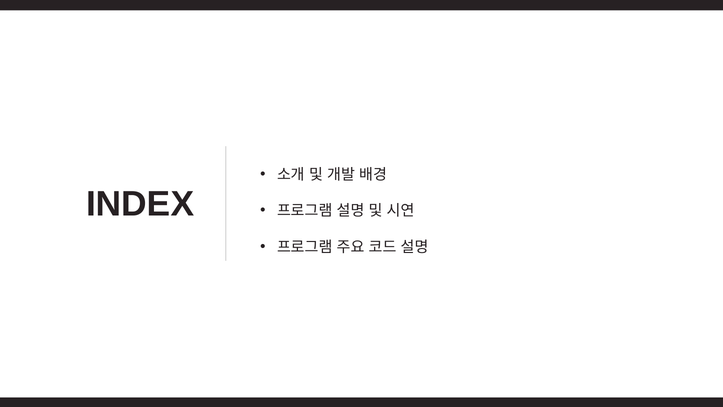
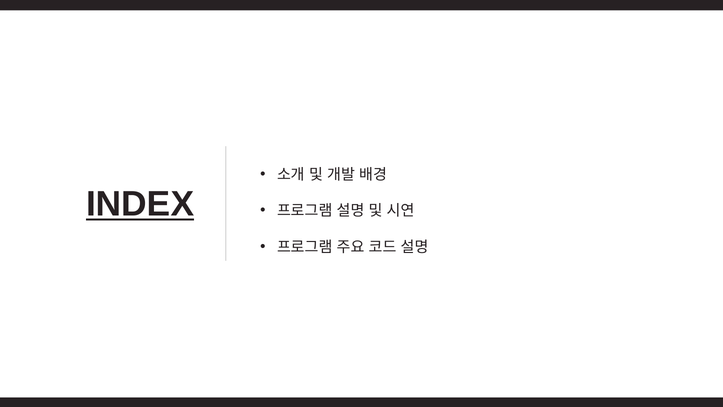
INDEX underline: none -> present (140, 204)
